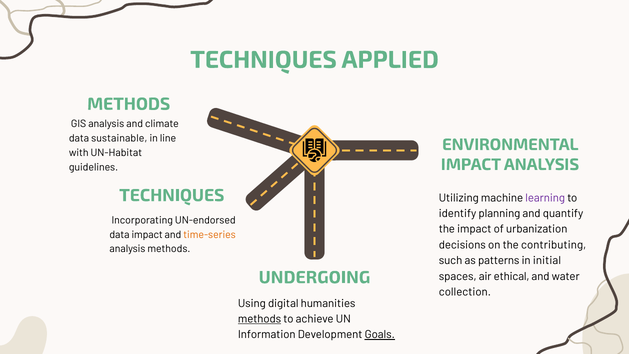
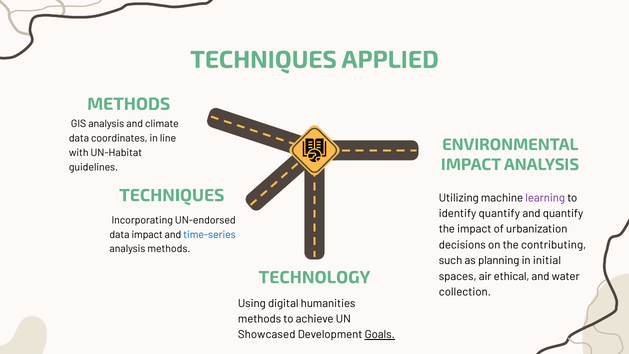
sustainable: sustainable -> coordinates (119, 138)
identify planning: planning -> quantify (499, 213)
time-series colour: orange -> blue (210, 234)
patterns: patterns -> planning (499, 260)
UNDERGOING: UNDERGOING -> TECHNOLOGY (314, 277)
methods underline: present -> none (260, 319)
Information: Information -> Showcased (267, 334)
